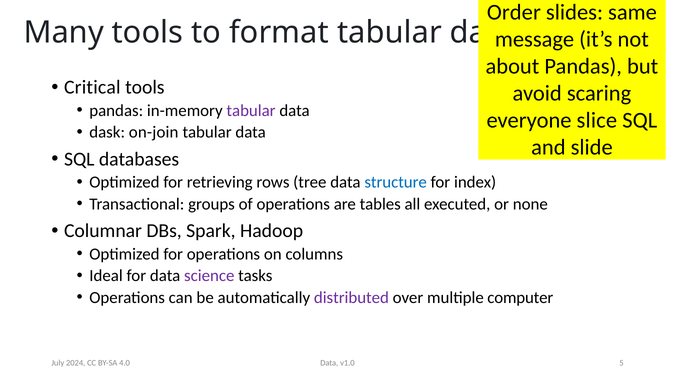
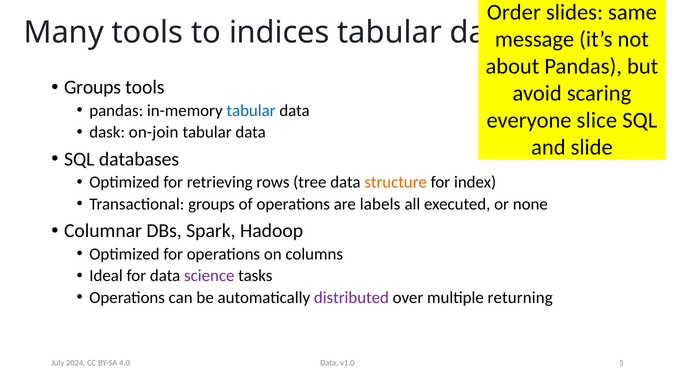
format: format -> indices (279, 33)
Critical: Critical -> Groups (93, 87)
tabular colour: purple -> blue (251, 110)
structure colour: blue -> orange (396, 182)
tables: tables -> labels (380, 204)
computer: computer -> returning (520, 297)
